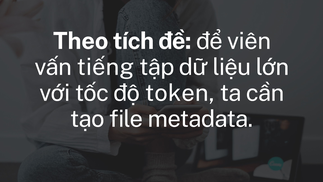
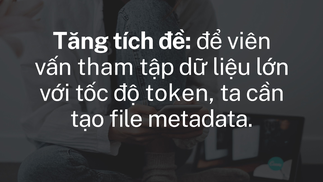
Theo: Theo -> Tăng (81, 41)
tiếng: tiếng -> tham (105, 67)
